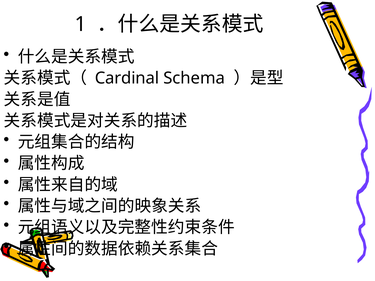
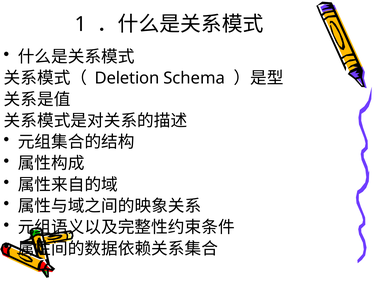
Cardinal: Cardinal -> Deletion (127, 78)
